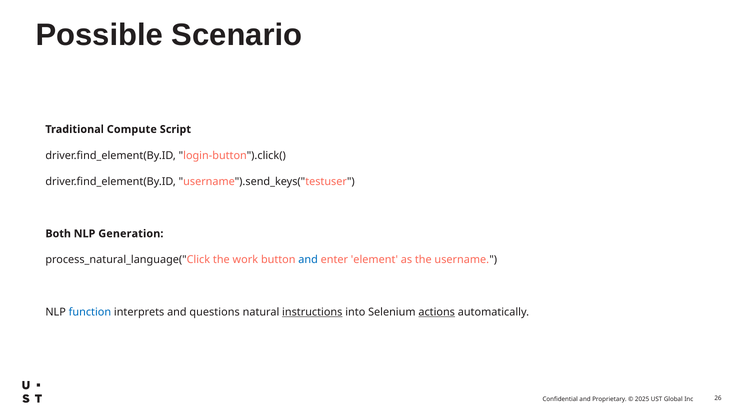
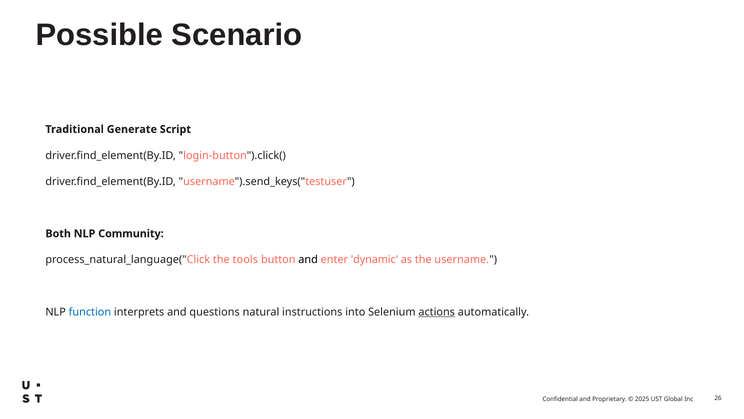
Compute: Compute -> Generate (132, 129)
Generation: Generation -> Community (131, 233)
work: work -> tools (245, 259)
and colour: blue -> black (308, 259)
element: element -> dynamic (374, 259)
instructions underline: present -> none (312, 312)
